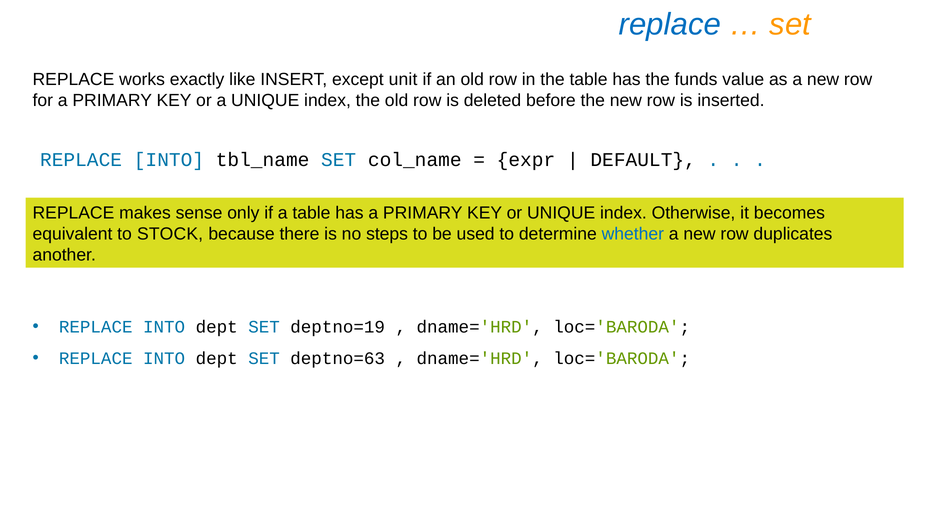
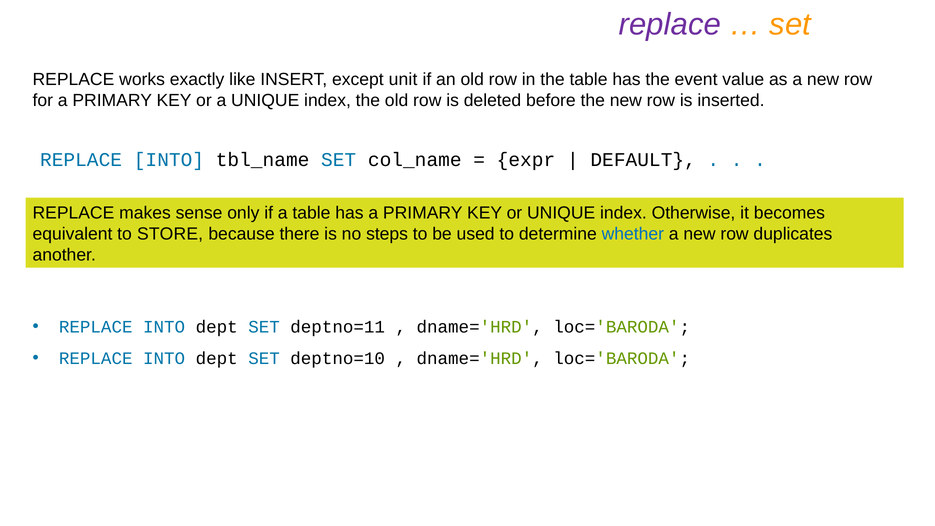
replace colour: blue -> purple (670, 24)
funds: funds -> event (696, 79)
STOCK: STOCK -> STORE (170, 234)
deptno=19: deptno=19 -> deptno=11 (338, 327)
deptno=63: deptno=63 -> deptno=10 (338, 358)
